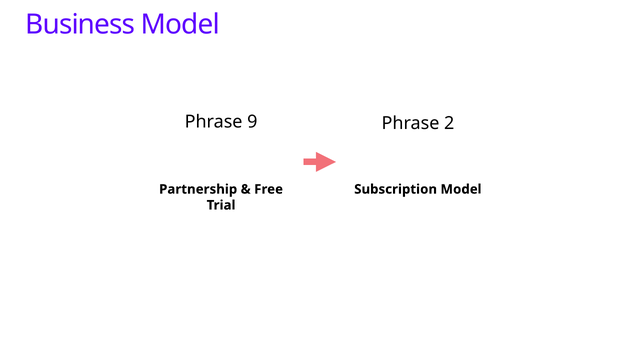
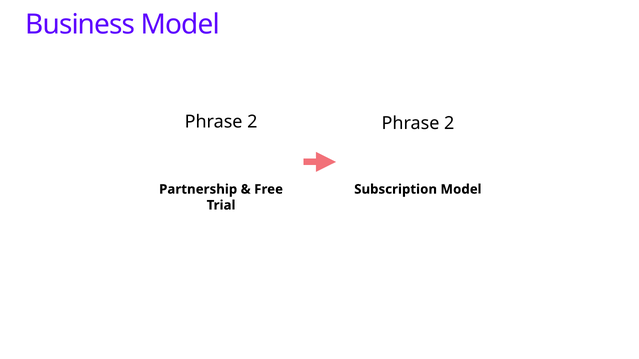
9: 9 -> 2 (252, 122)
